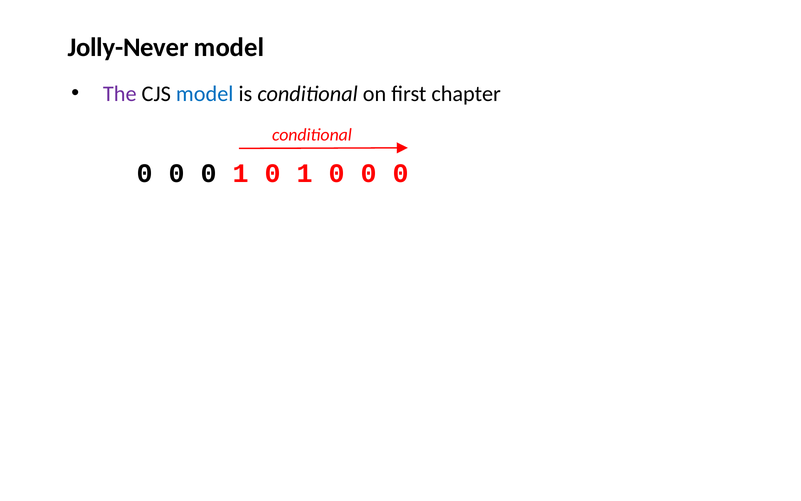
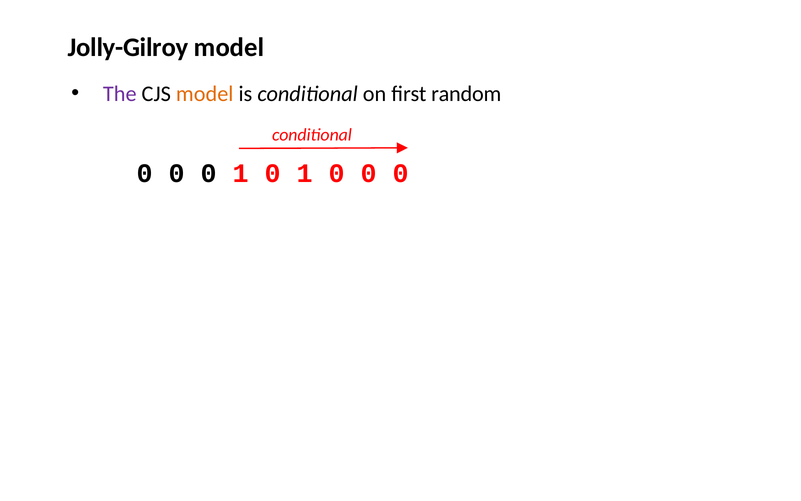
Jolly-Never: Jolly-Never -> Jolly-Gilroy (128, 47)
model colour: blue -> orange (205, 94)
chapter: chapter -> random (466, 94)
